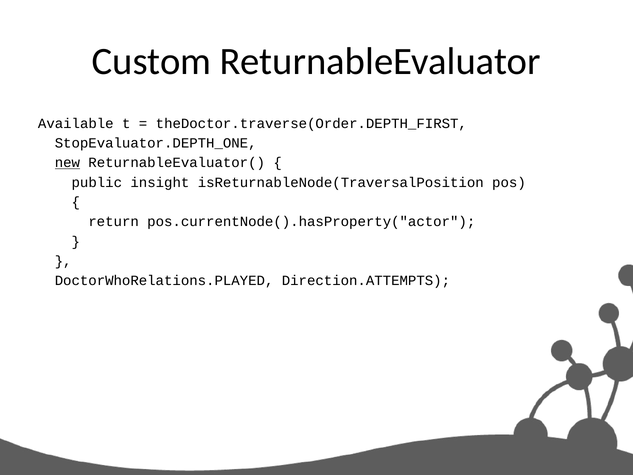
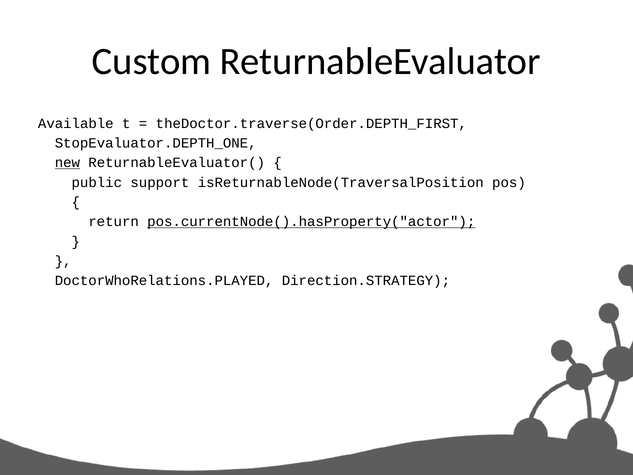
insight: insight -> support (160, 182)
pos.currentNode().hasProperty("actor underline: none -> present (311, 222)
Direction.ATTEMPTS: Direction.ATTEMPTS -> Direction.STRATEGY (366, 281)
